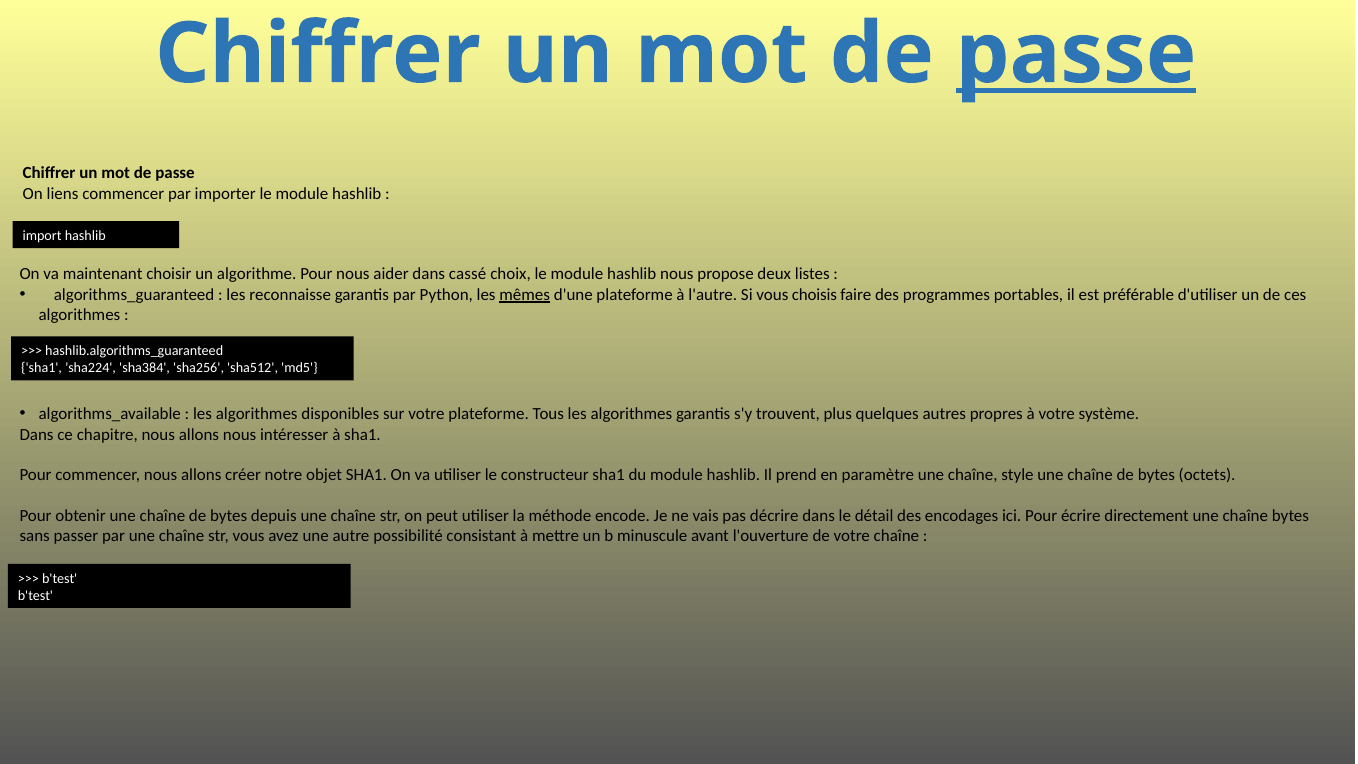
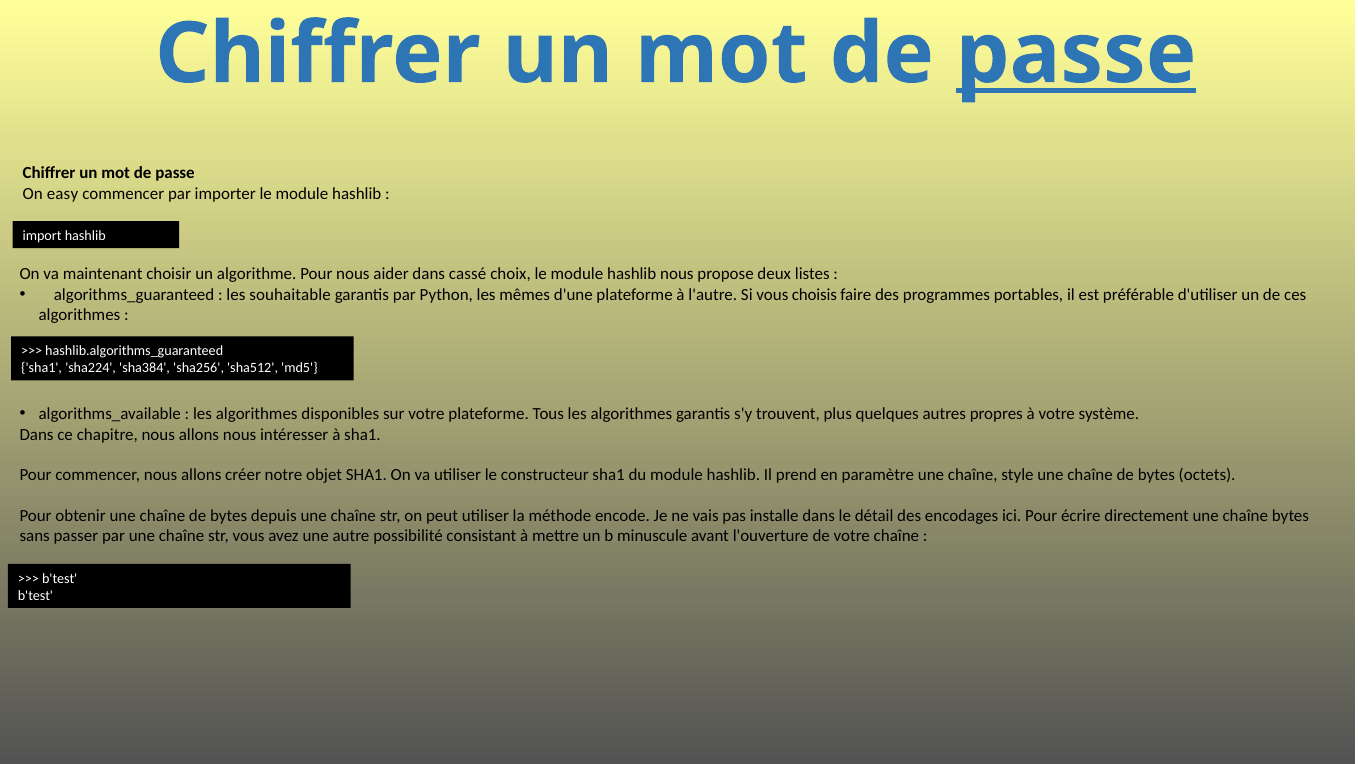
liens: liens -> easy (63, 194)
reconnaisse: reconnaisse -> souhaitable (290, 295)
mêmes underline: present -> none (525, 295)
décrire: décrire -> installe (774, 516)
